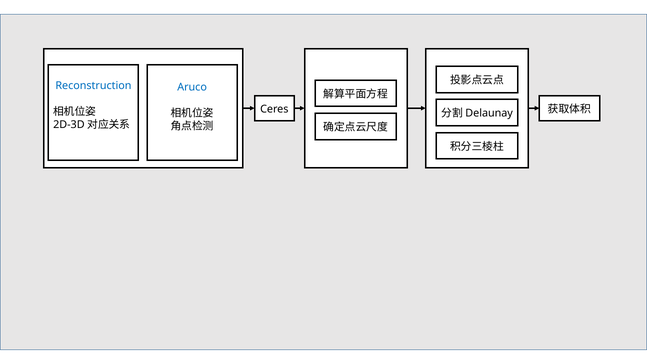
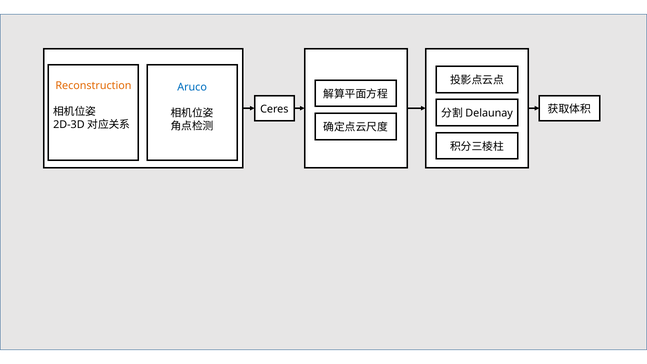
Reconstruction colour: blue -> orange (93, 86)
